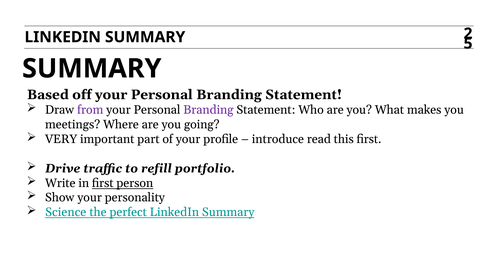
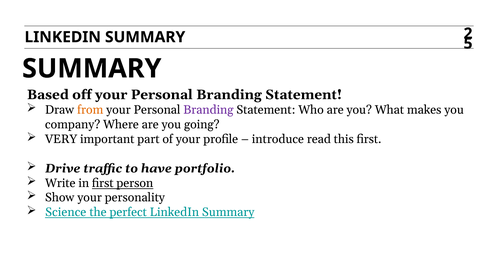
from colour: purple -> orange (90, 110)
meetings: meetings -> company (73, 124)
refill: refill -> have (156, 168)
